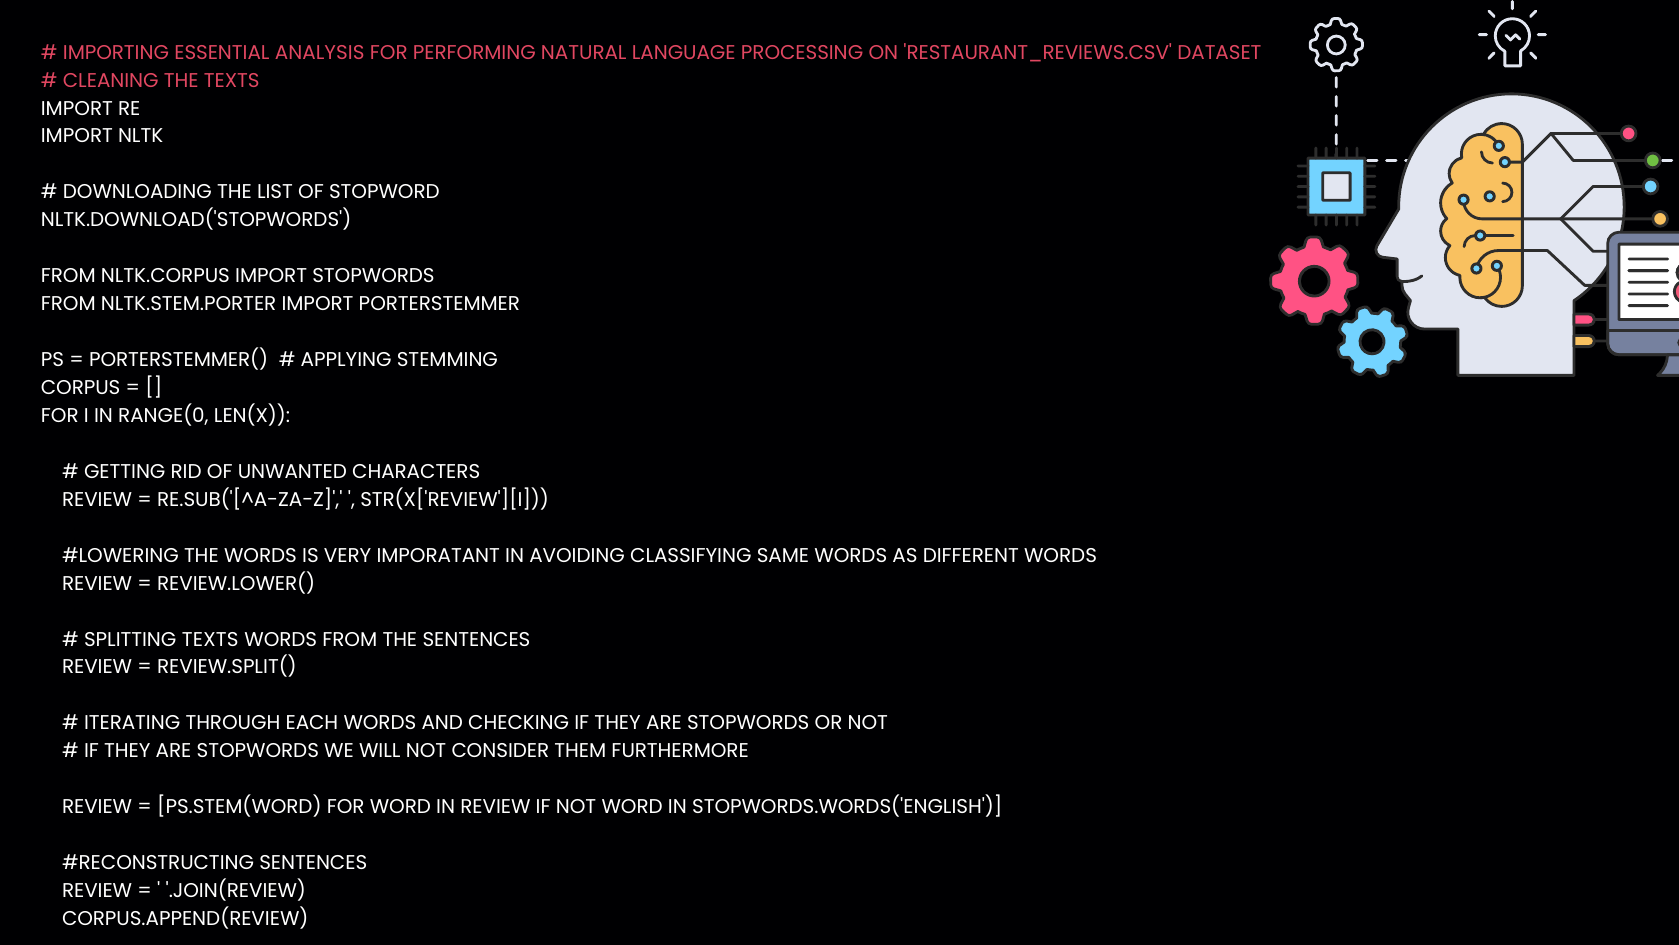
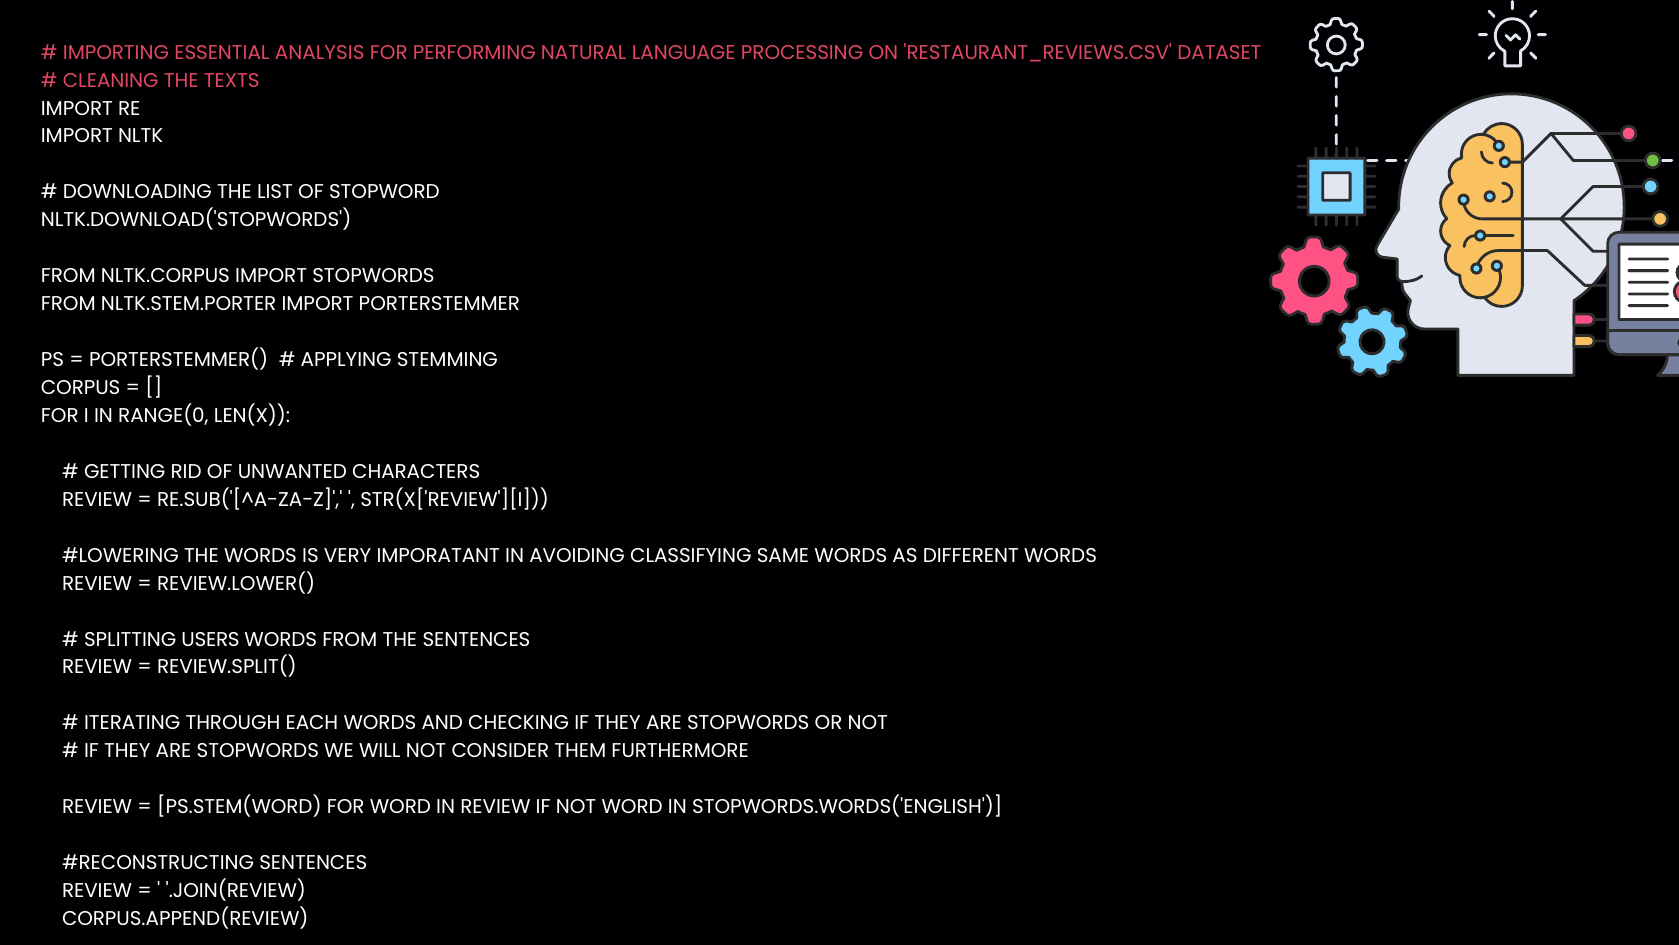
SPLITTING TEXTS: TEXTS -> USERS (210, 639)
